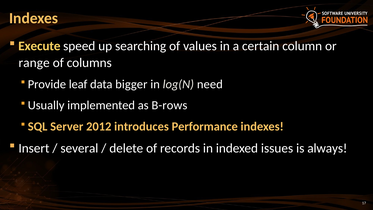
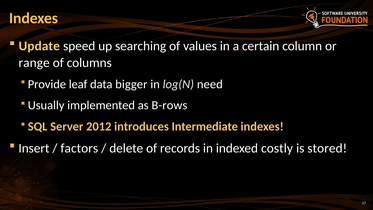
Execute: Execute -> Update (39, 46)
Performance: Performance -> Intermediate (205, 126)
several: several -> factors (79, 148)
issues: issues -> costly (277, 148)
always: always -> stored (327, 148)
